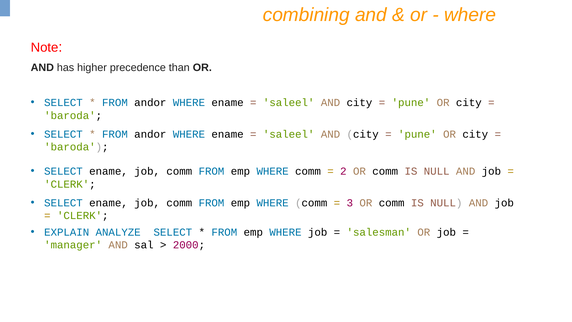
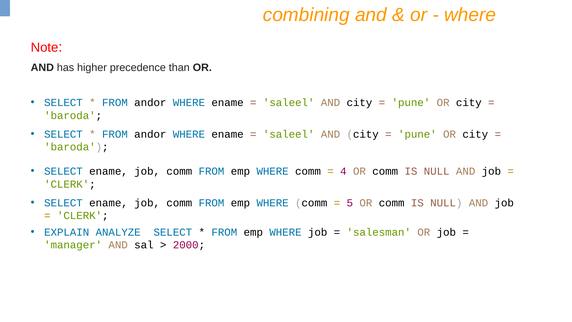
2: 2 -> 4 (343, 171)
3: 3 -> 5 (350, 203)
